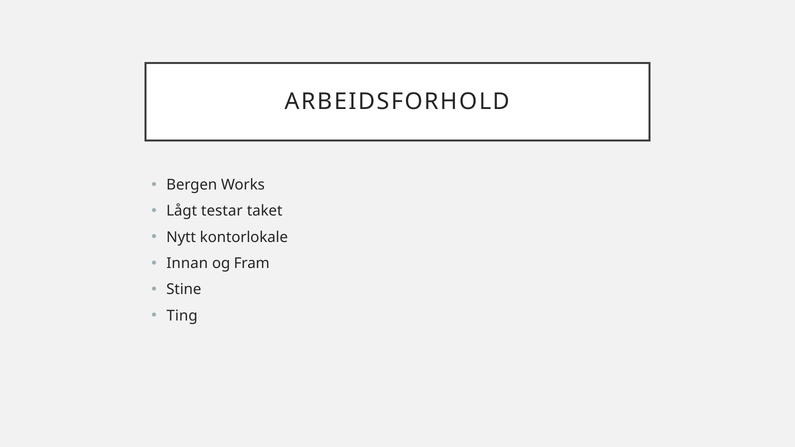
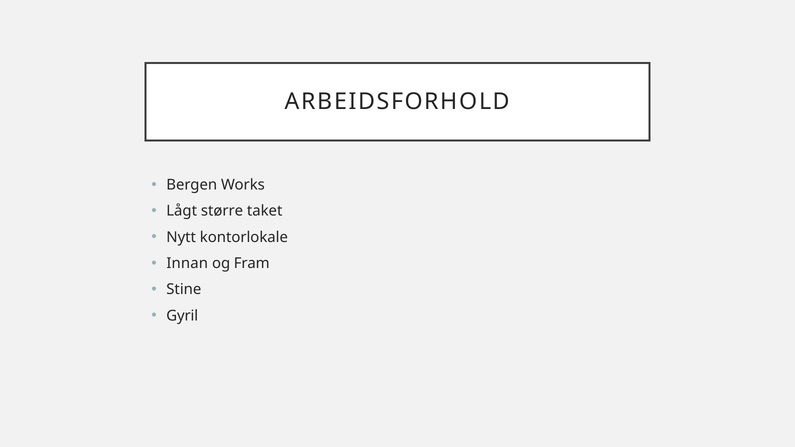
testar: testar -> større (222, 211)
Ting: Ting -> Gyril (182, 316)
